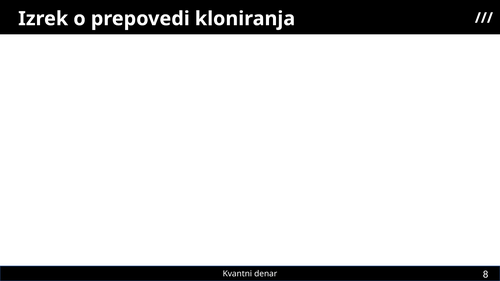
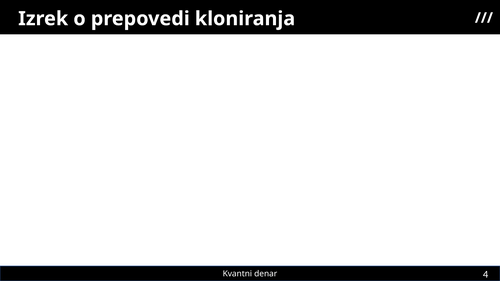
8: 8 -> 4 (486, 275)
